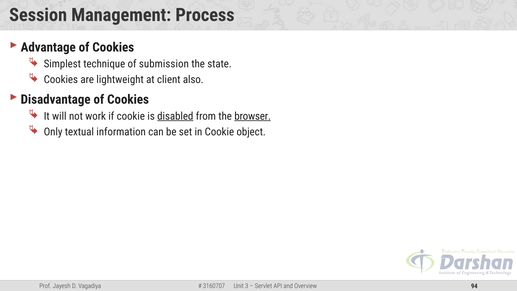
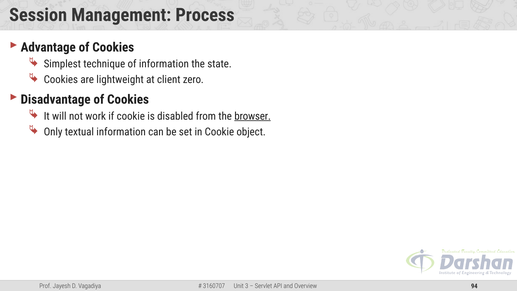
of submission: submission -> information (164, 64)
also: also -> zero (193, 80)
disabled underline: present -> none (175, 116)
